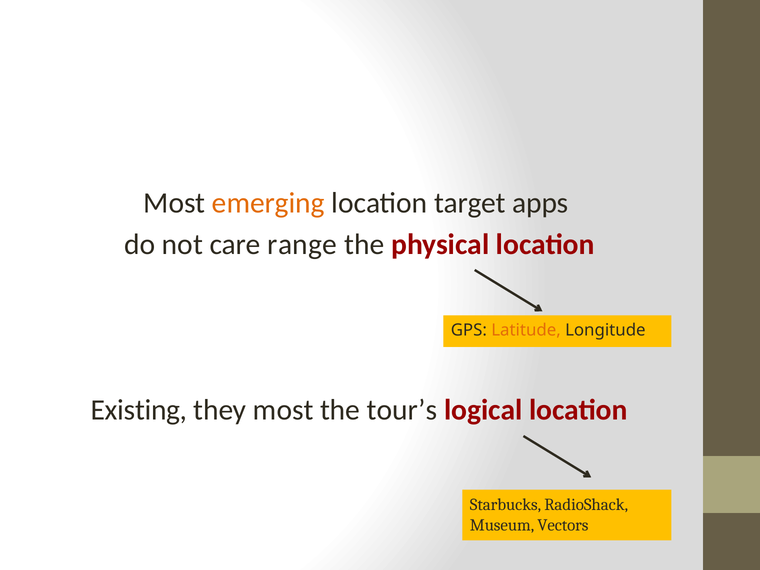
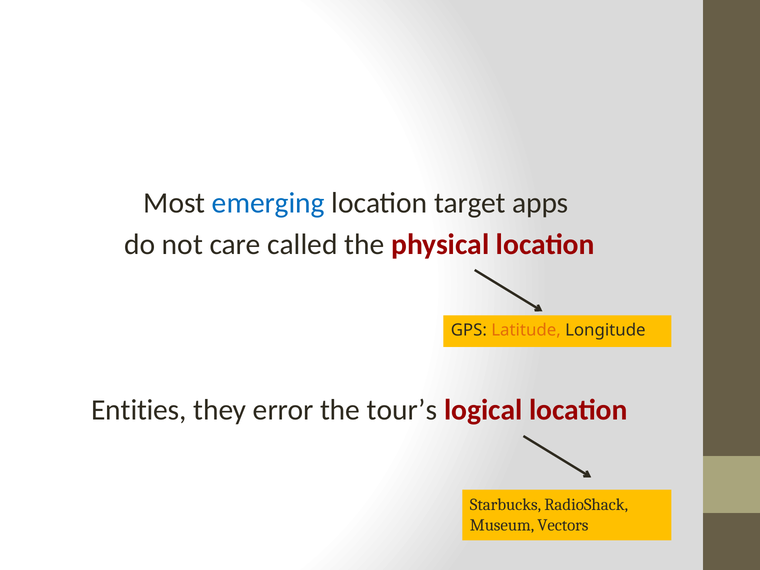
emerging colour: orange -> blue (268, 203)
range: range -> called (302, 244)
Existing: Existing -> Entities (139, 410)
they most: most -> error (283, 410)
